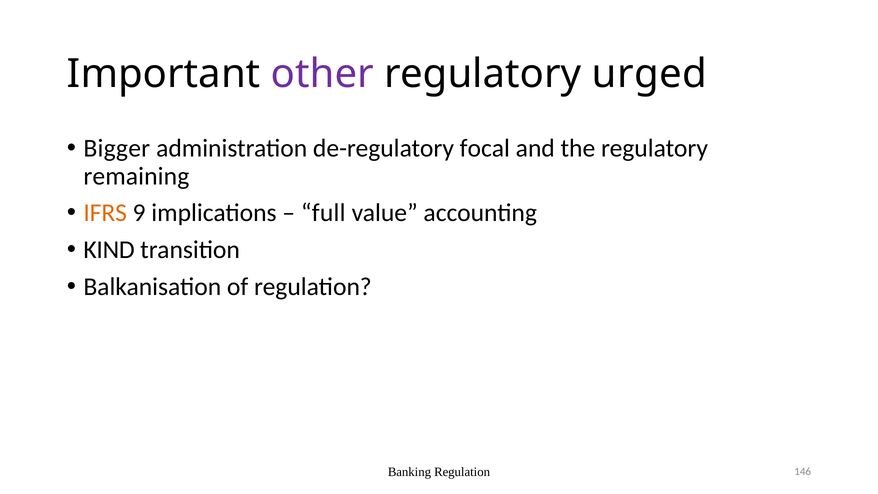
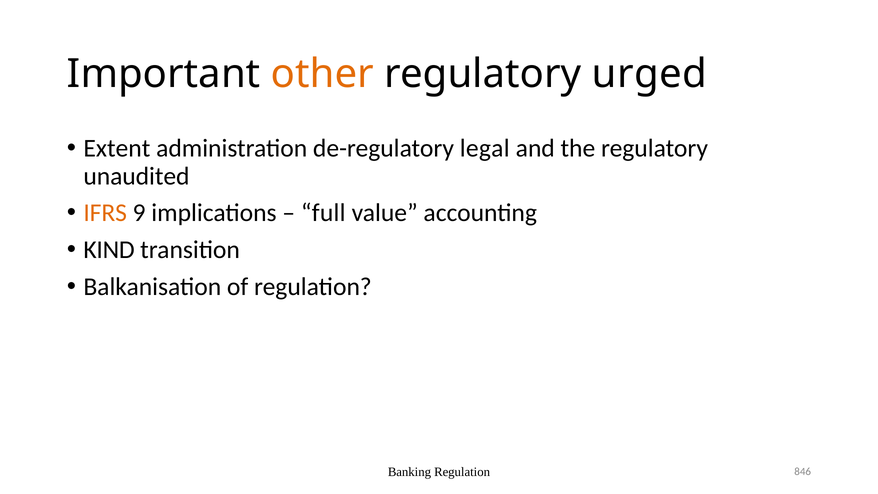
other colour: purple -> orange (322, 74)
Bigger: Bigger -> Extent (117, 148)
focal: focal -> legal (485, 148)
remaining: remaining -> unaudited (136, 176)
146: 146 -> 846 (803, 472)
